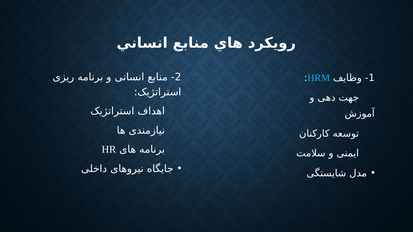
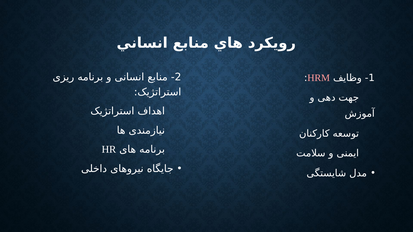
HRM colour: light blue -> pink (319, 78)
